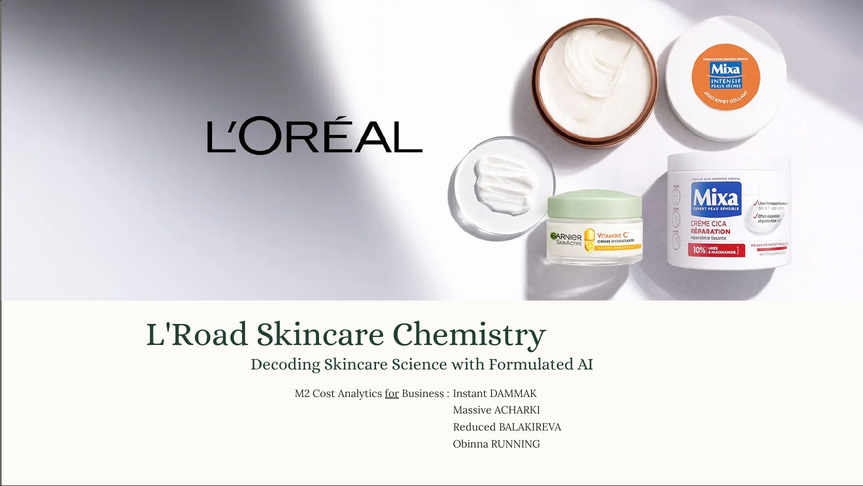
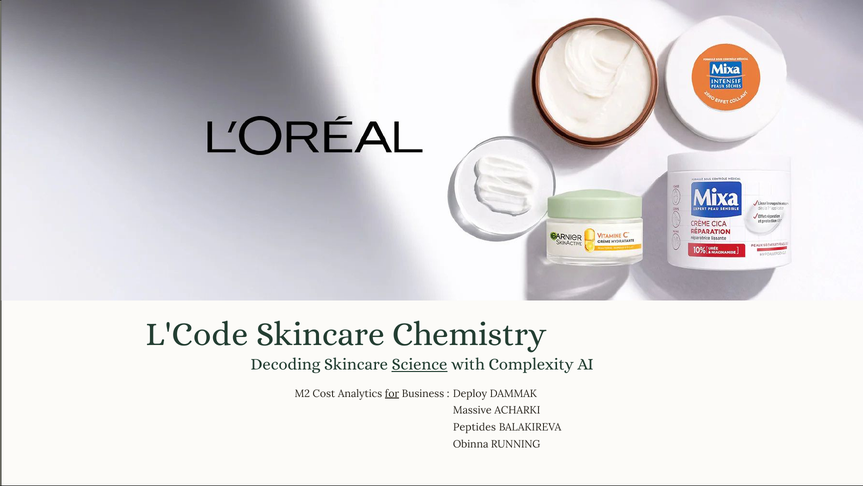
L'Road: L'Road -> L'Code (197, 334)
Science underline: none -> present (420, 364)
Formulated: Formulated -> Complexity (531, 364)
Instant: Instant -> Deploy (470, 393)
Reduced: Reduced -> Peptides (475, 427)
